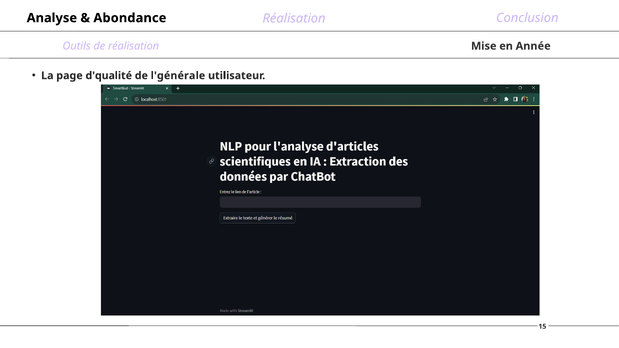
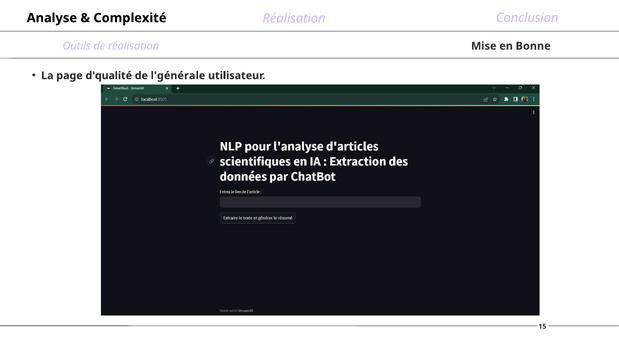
Abondance: Abondance -> Complexité (130, 18)
Année: Année -> Bonne (533, 46)
